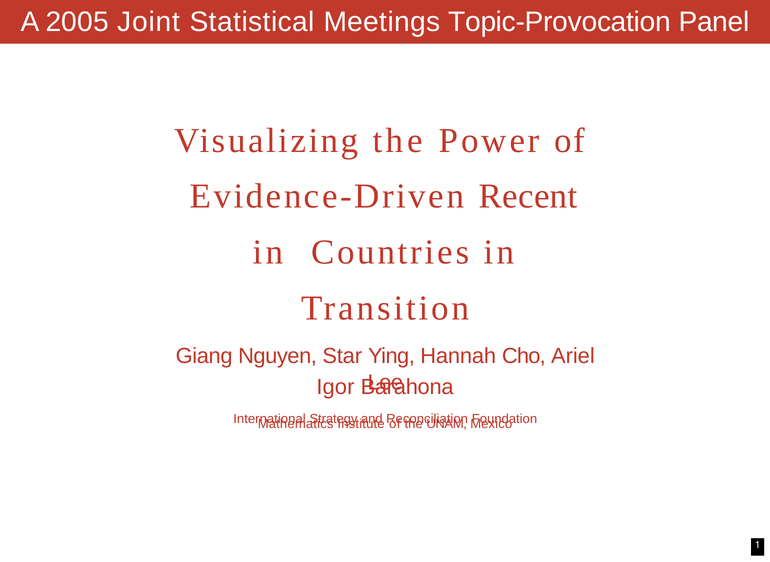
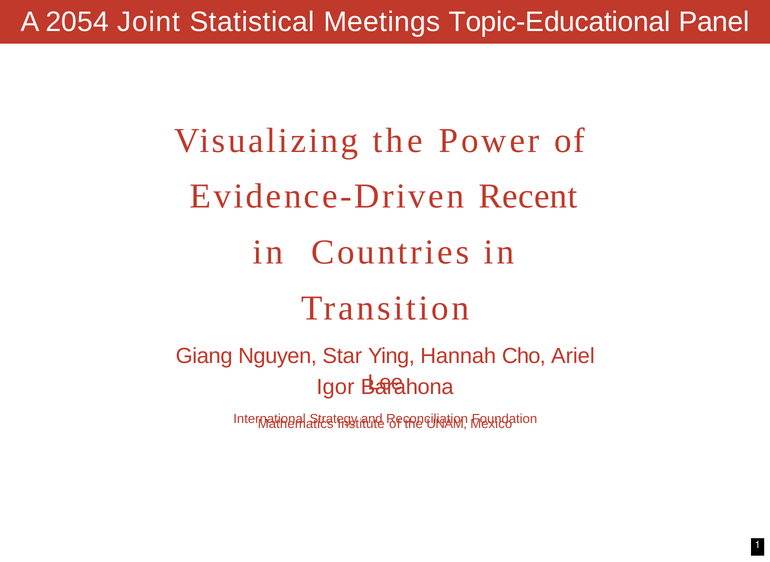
2005: 2005 -> 2054 (77, 22)
Topic-Provocation: Topic-Provocation -> Topic-Educational (560, 22)
